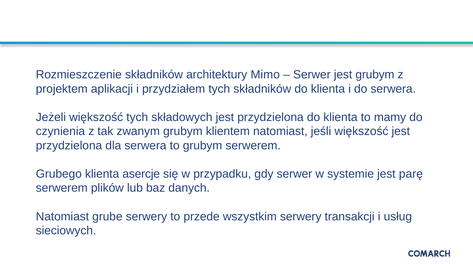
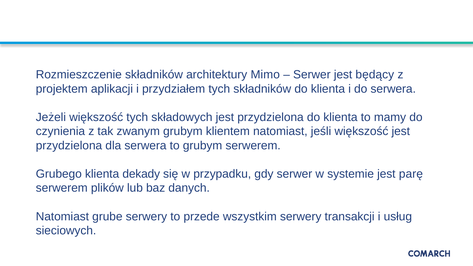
jest grubym: grubym -> będący (375, 75)
asercje: asercje -> dekady (141, 174)
